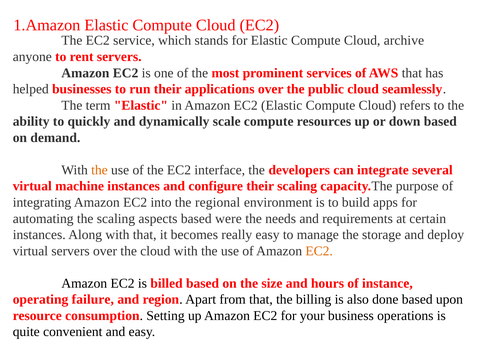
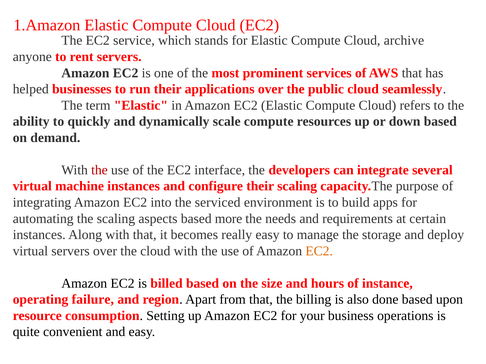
the colour: orange -> red (99, 170)
regional: regional -> serviced (218, 203)
were: were -> more (229, 219)
